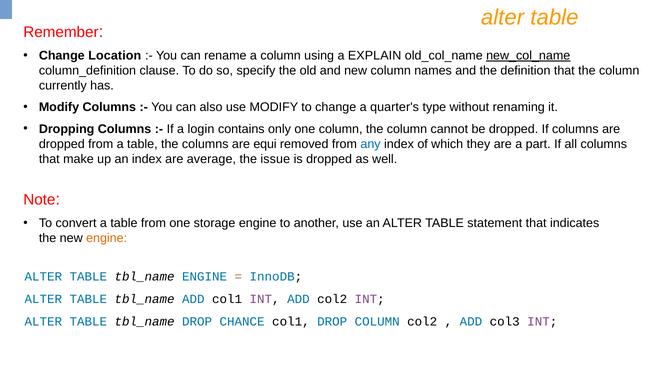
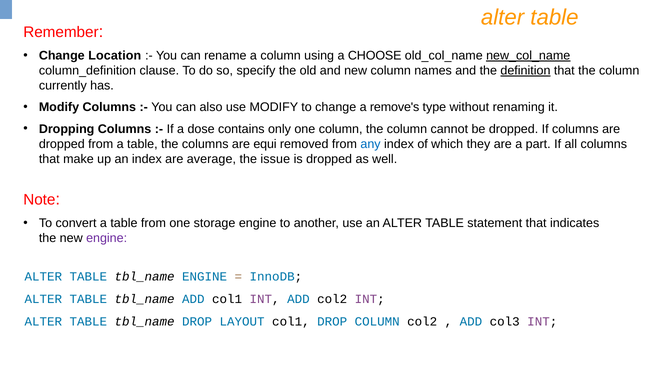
EXPLAIN: EXPLAIN -> CHOOSE (375, 56)
definition underline: none -> present (525, 71)
quarter's: quarter's -> remove's (395, 107)
login: login -> dose (201, 129)
engine colour: orange -> purple (107, 238)
CHANCE: CHANCE -> LAYOUT (242, 322)
